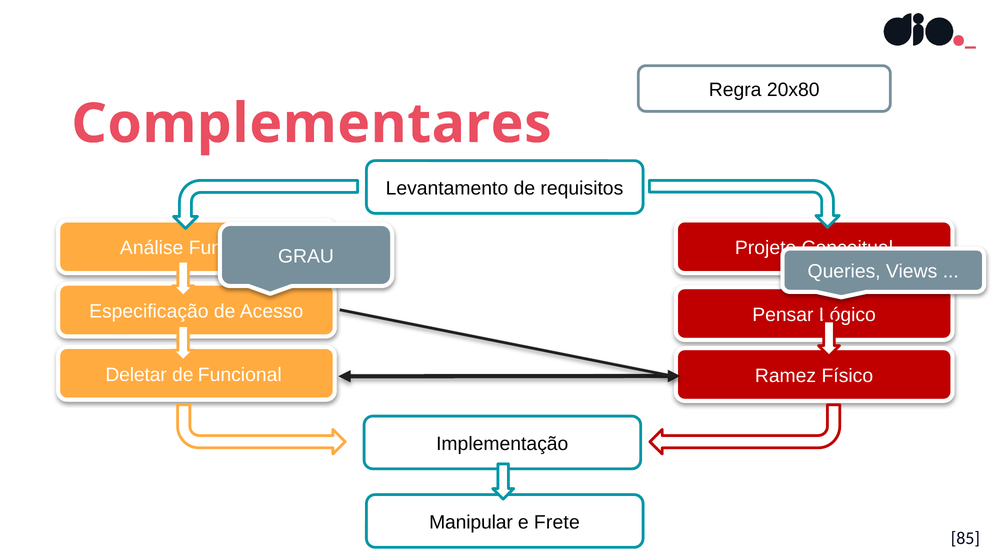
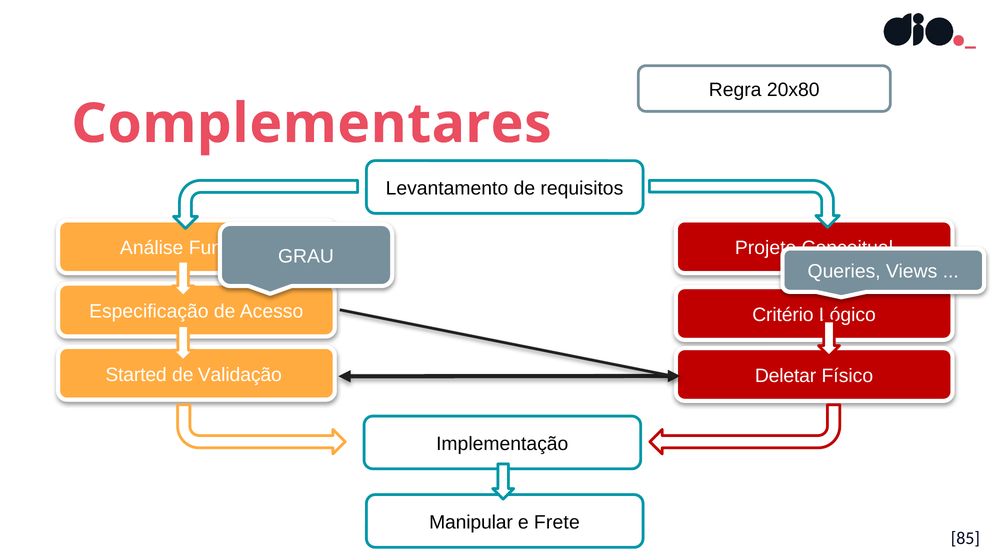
Pensar: Pensar -> Critério (783, 315)
Deletar: Deletar -> Started (136, 375)
de Funcional: Funcional -> Validação (240, 375)
Ramez: Ramez -> Deletar (786, 376)
